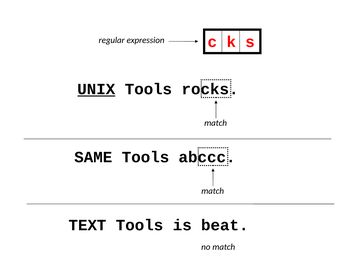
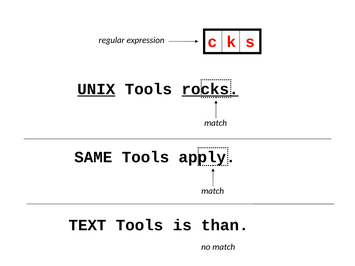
rocks underline: none -> present (210, 89)
abccc: abccc -> apply (207, 157)
beat: beat -> than (225, 225)
